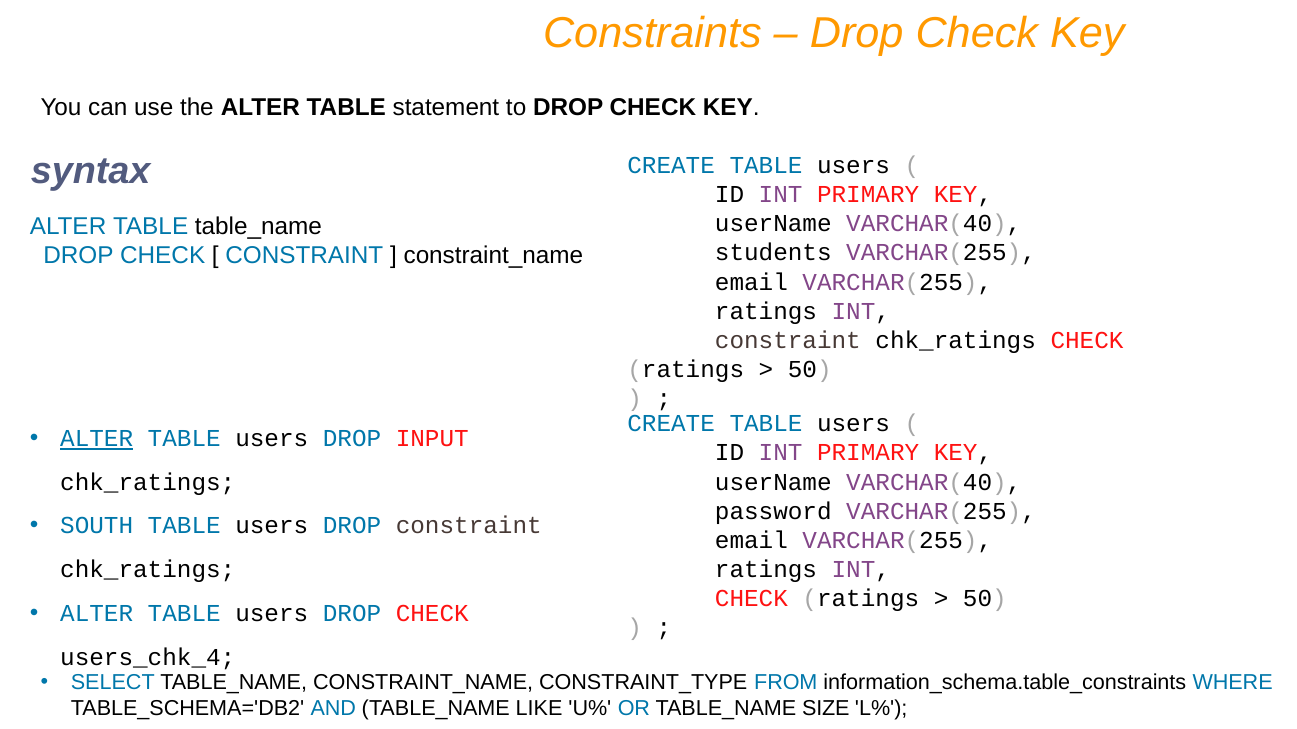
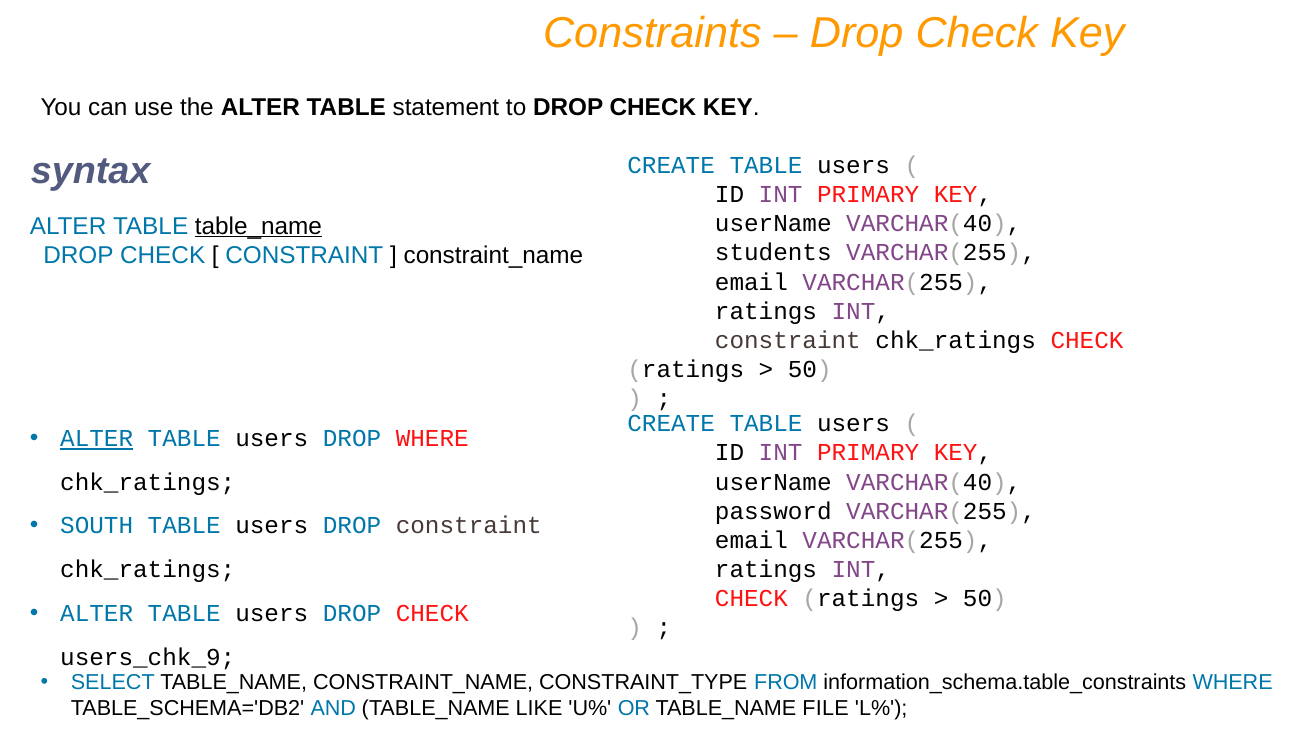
table_name underline: none -> present (258, 226)
DROP INPUT: INPUT -> WHERE (432, 439)
users_chk_4: users_chk_4 -> users_chk_9 (148, 658)
SIZE: SIZE -> FILE (826, 709)
